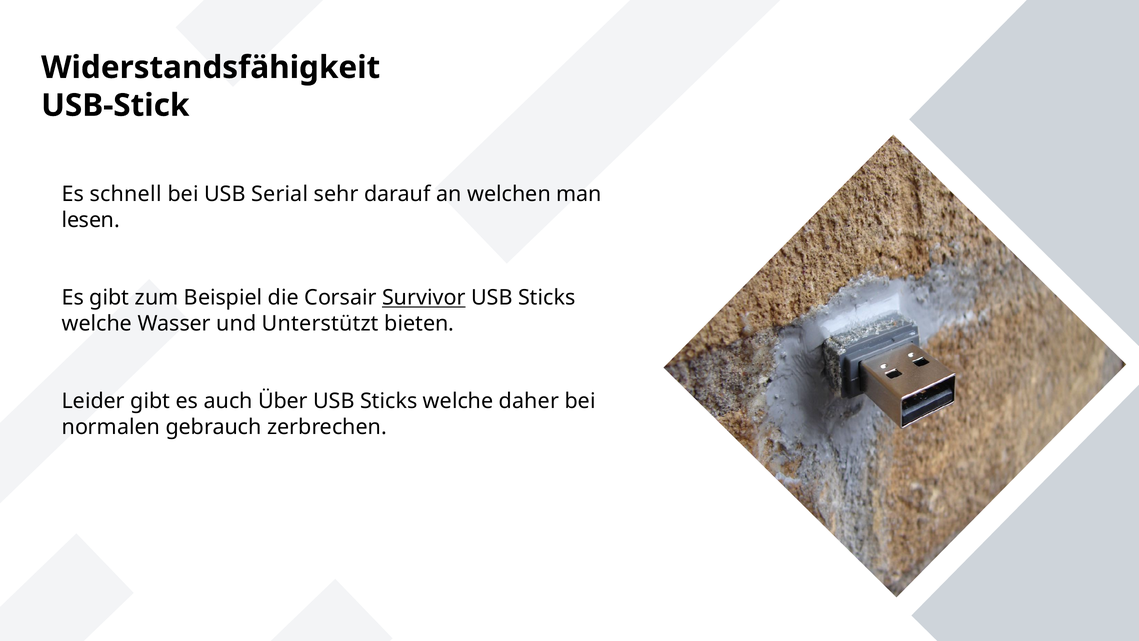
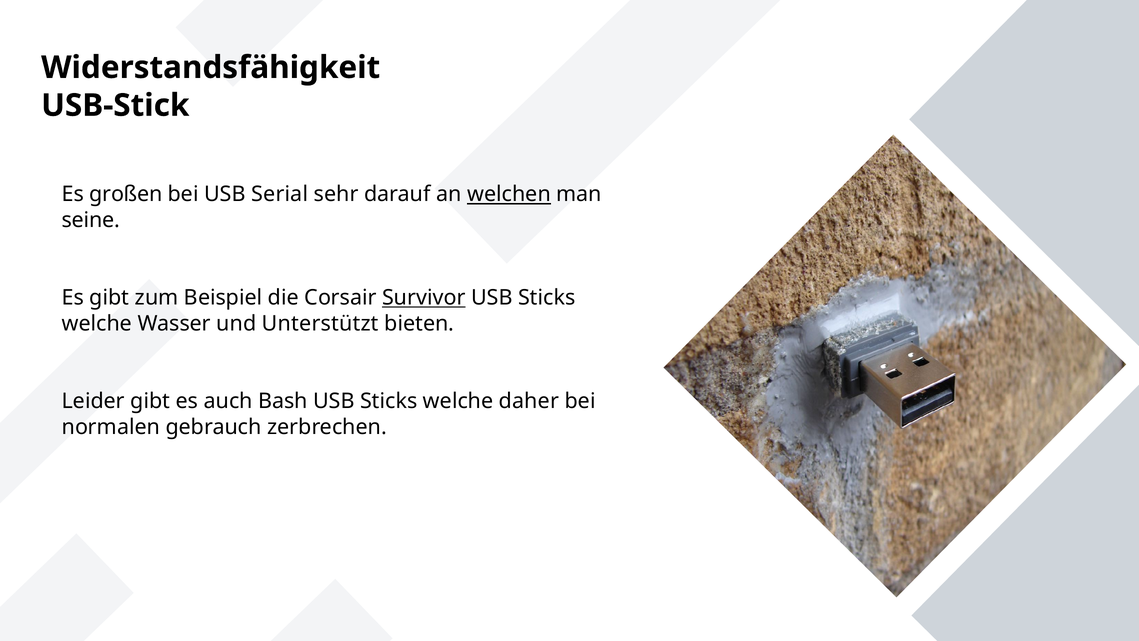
schnell: schnell -> großen (126, 194)
welchen underline: none -> present (509, 194)
lesen: lesen -> seine (91, 220)
Über: Über -> Bash (283, 401)
